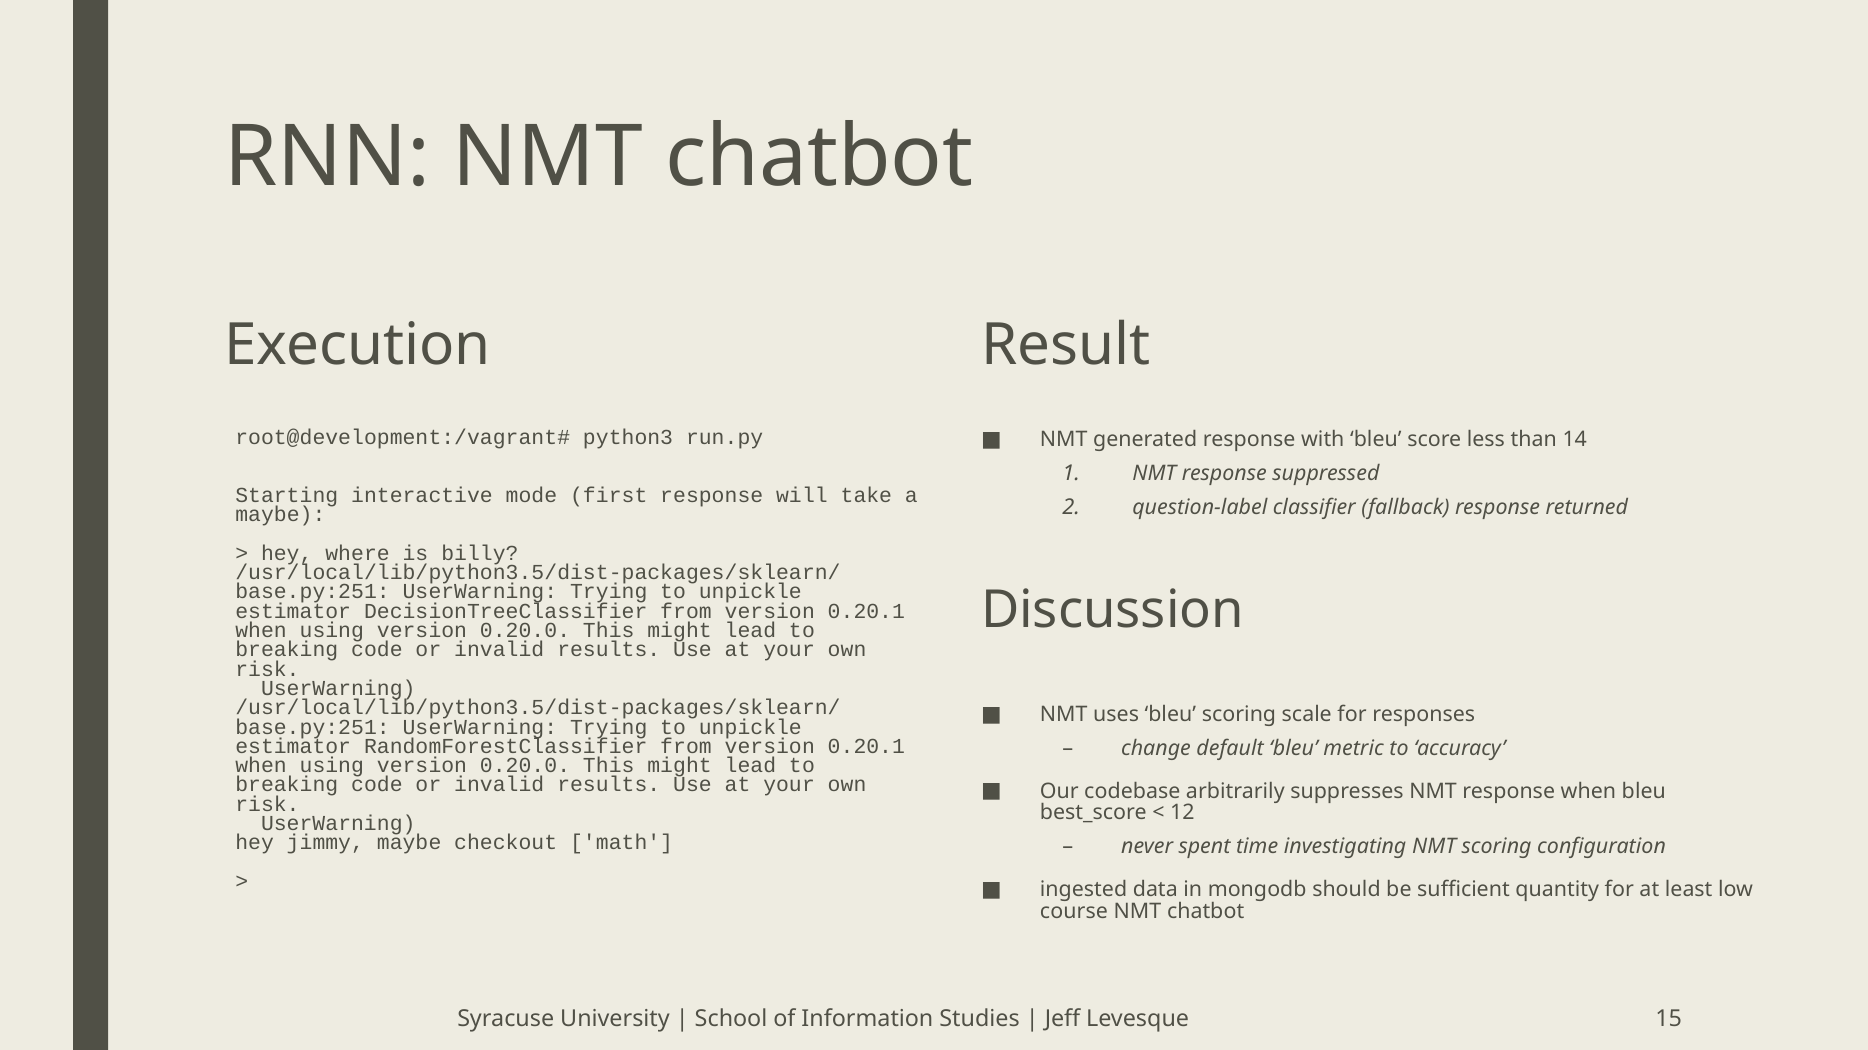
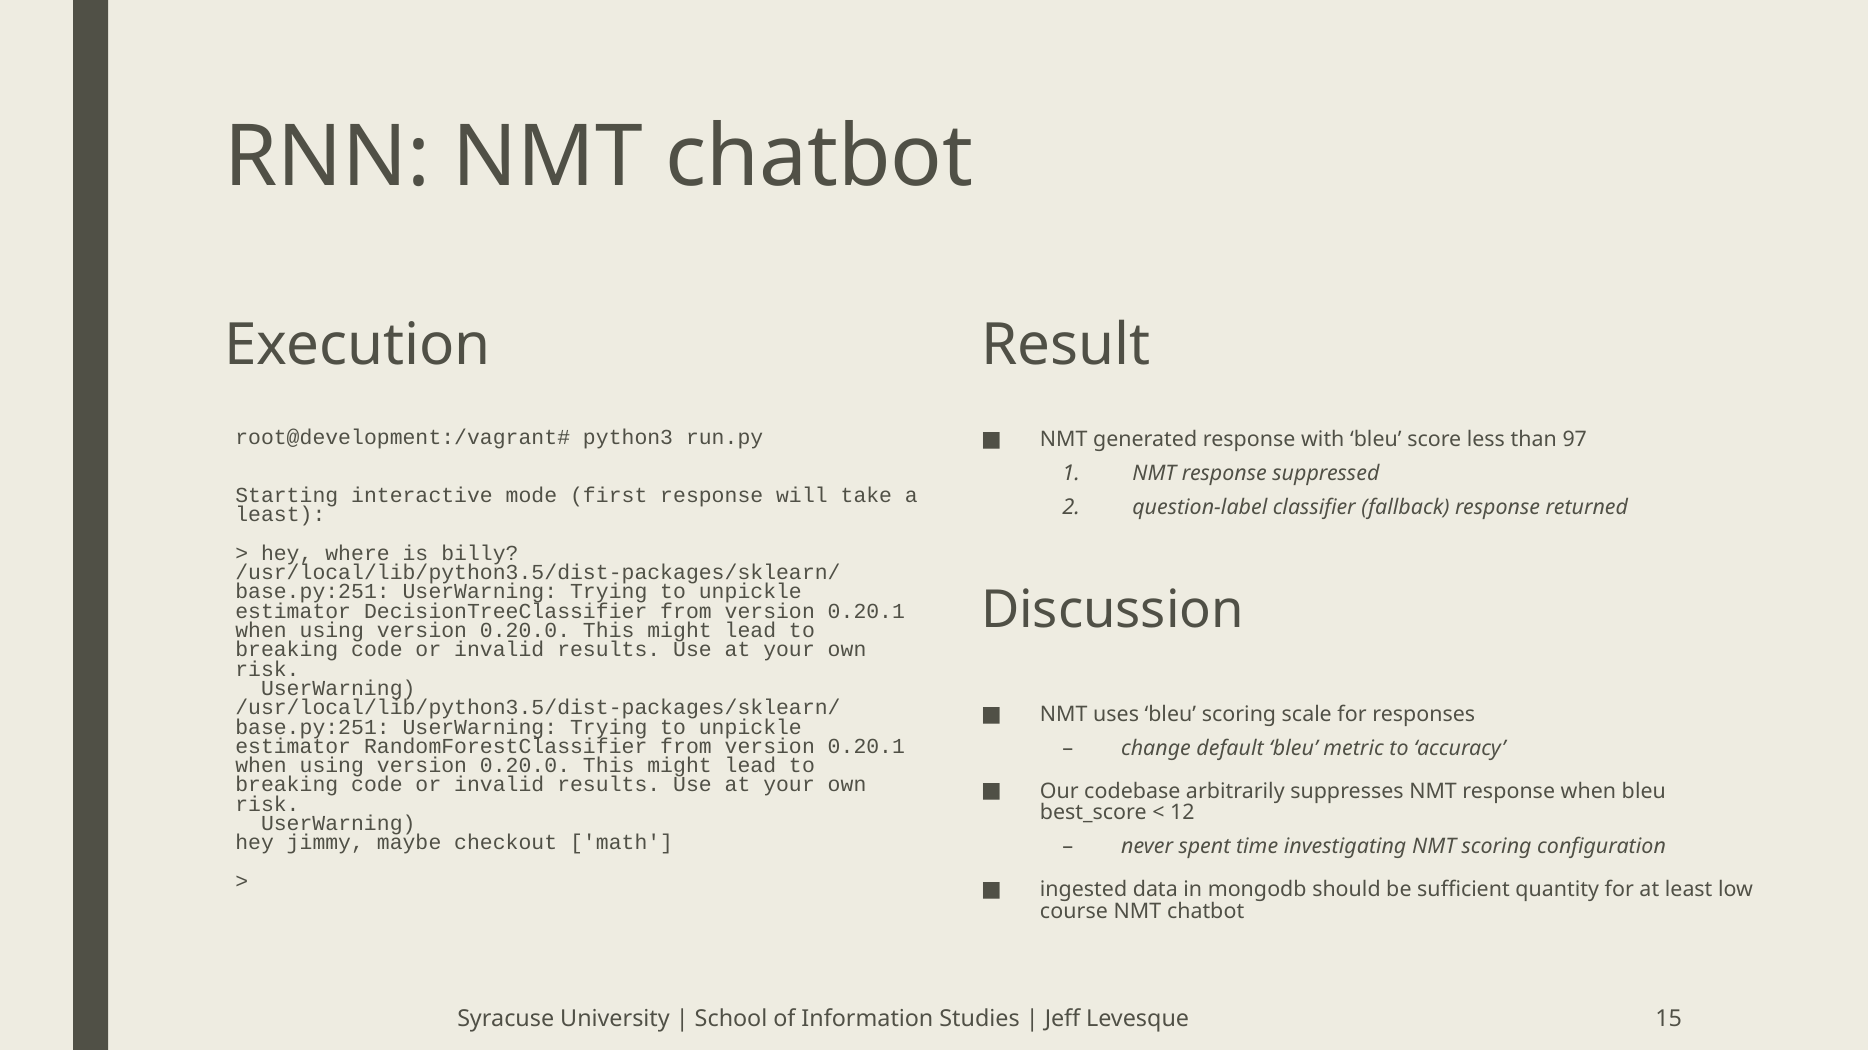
14: 14 -> 97 (1575, 440)
maybe: maybe -> least (280, 515)
